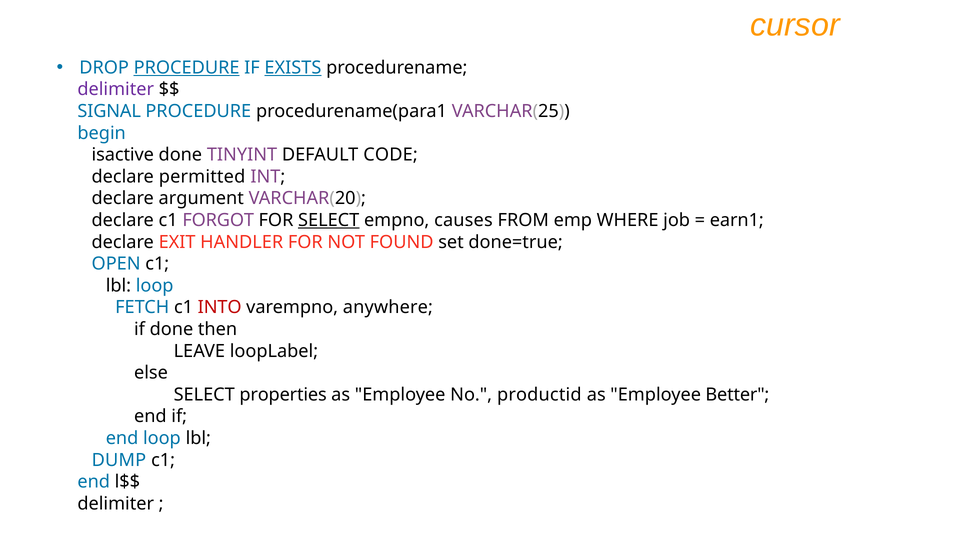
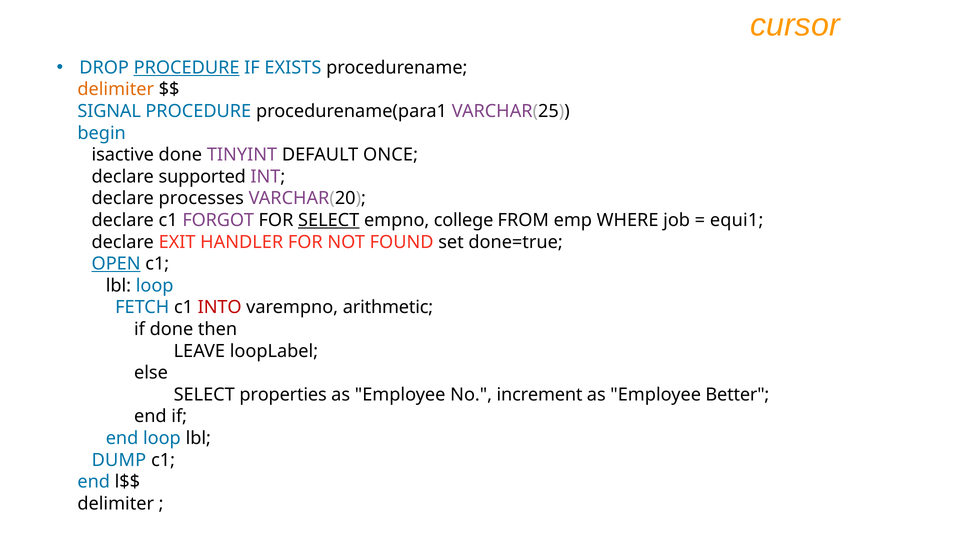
EXISTS underline: present -> none (293, 68)
delimiter colour: purple -> orange (116, 89)
CODE: CODE -> ONCE (391, 155)
permitted: permitted -> supported (202, 176)
argument: argument -> processes (201, 198)
causes: causes -> college (464, 220)
earn1: earn1 -> equi1 (737, 220)
OPEN underline: none -> present (116, 264)
anywhere: anywhere -> arithmetic (388, 307)
productid: productid -> increment (540, 394)
